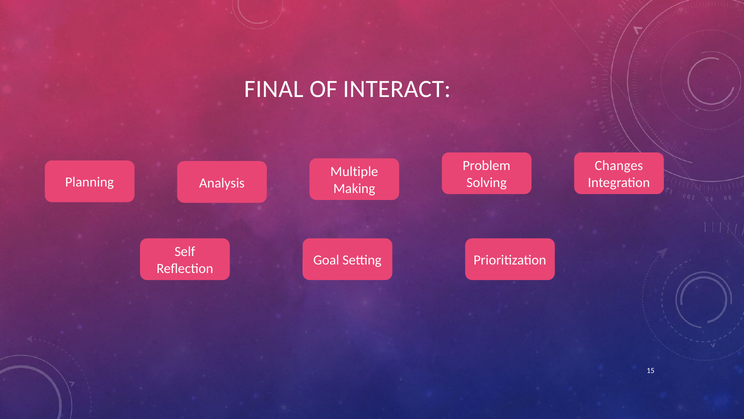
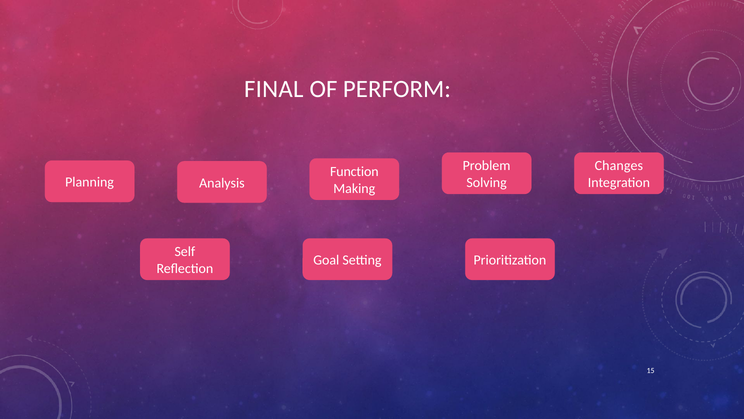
INTERACT: INTERACT -> PERFORM (397, 89)
Multiple: Multiple -> Function (354, 172)
